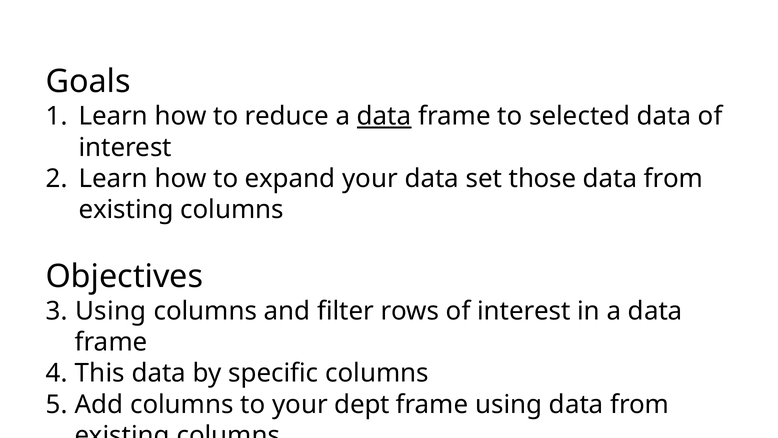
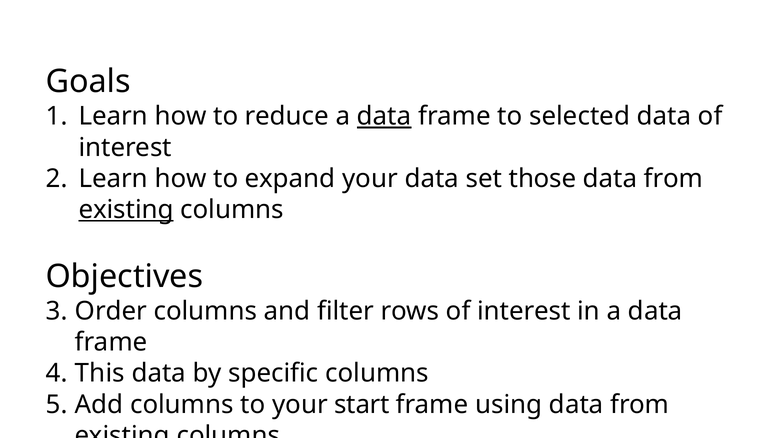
existing underline: none -> present (126, 210)
Using: Using -> Order (111, 311)
dept: dept -> start (362, 404)
